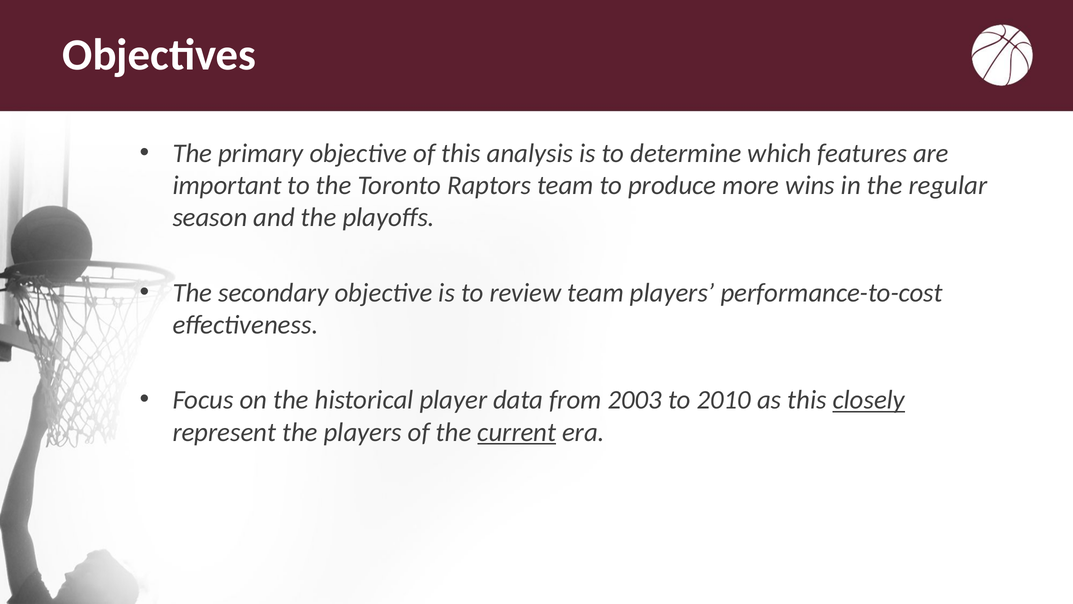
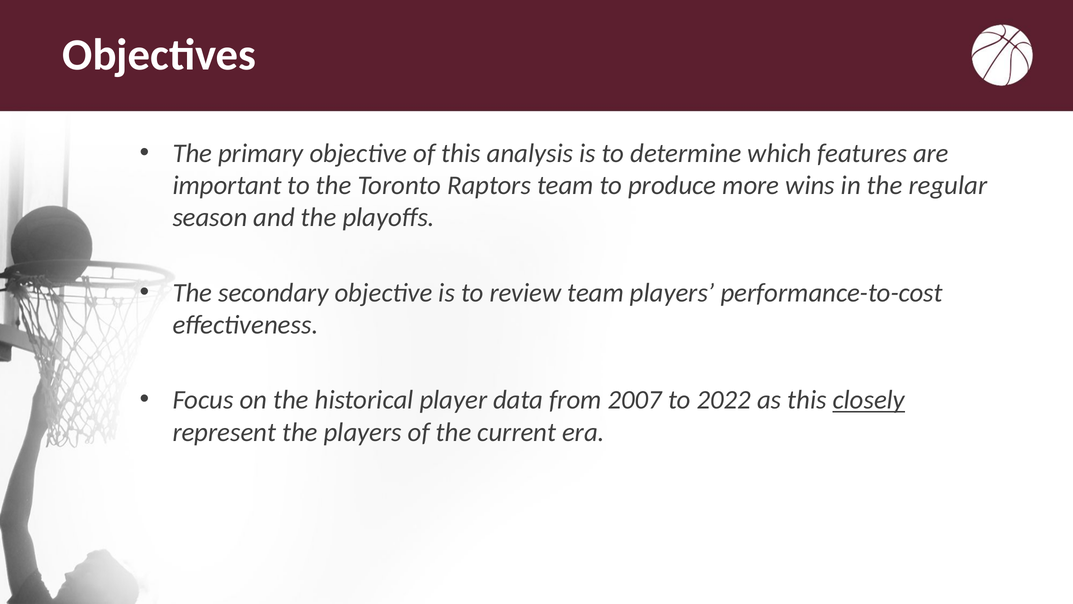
2003: 2003 -> 2007 (635, 400)
2010: 2010 -> 2022 (724, 400)
current underline: present -> none (517, 432)
